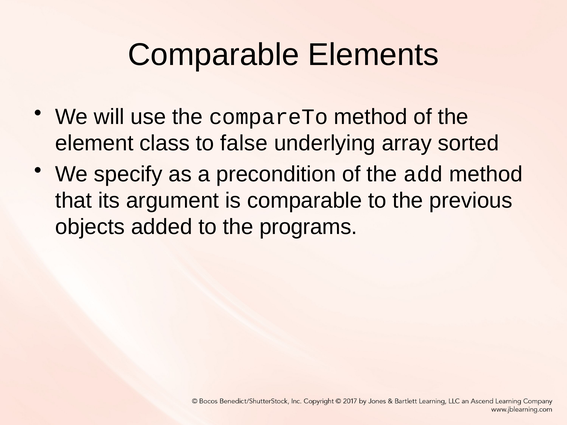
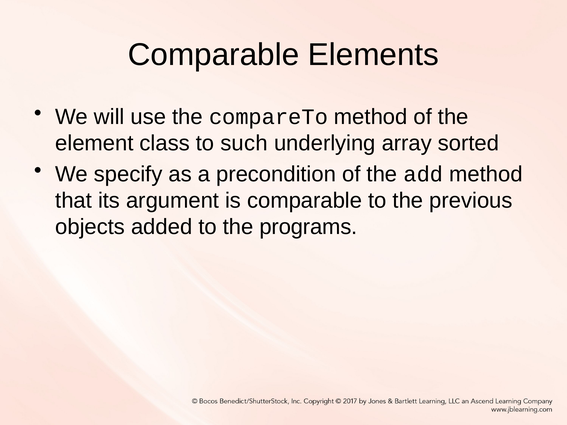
false: false -> such (244, 143)
